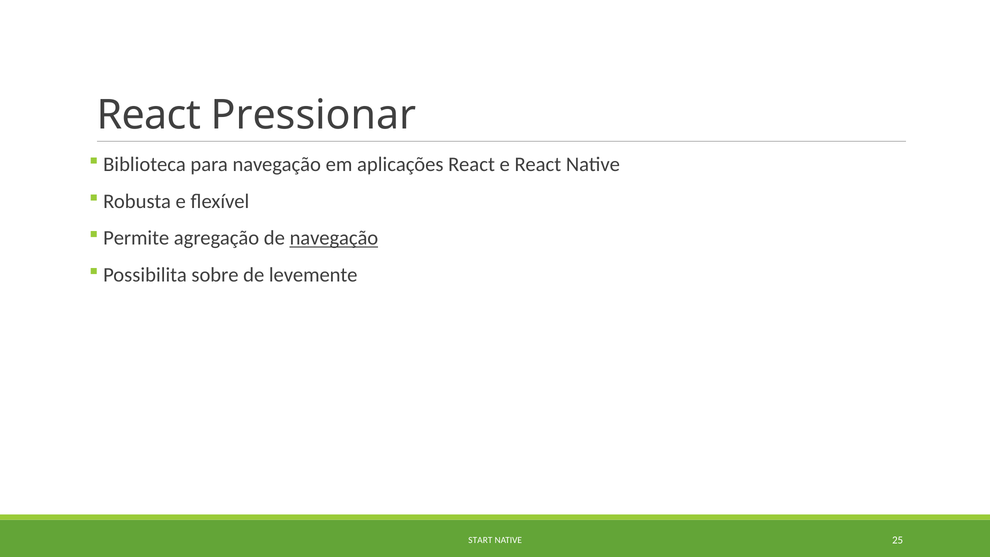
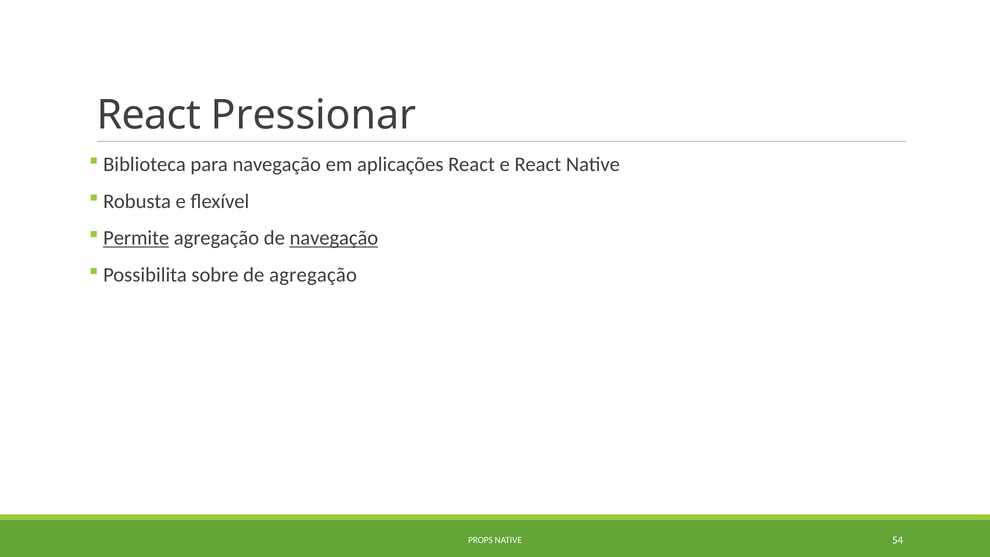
Permite underline: none -> present (136, 238)
de levemente: levemente -> agregação (313, 275)
START: START -> PROPS (480, 540)
25: 25 -> 54 (898, 540)
